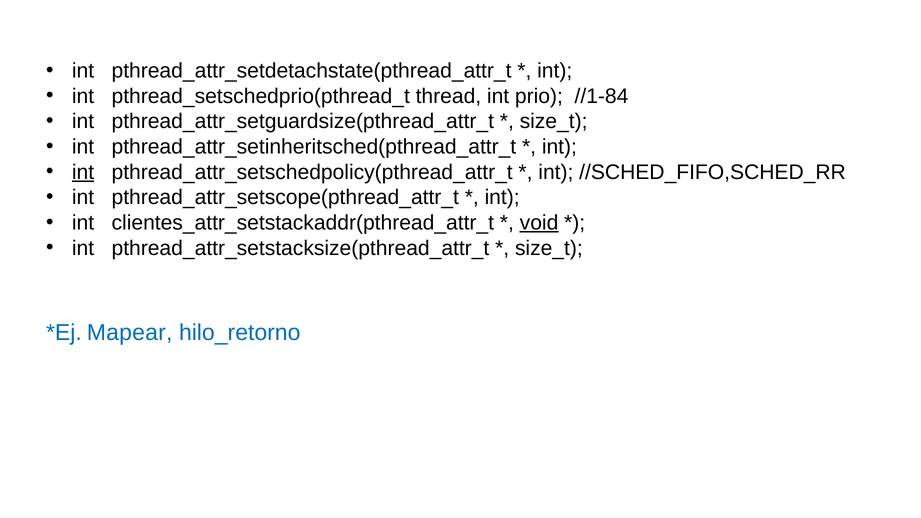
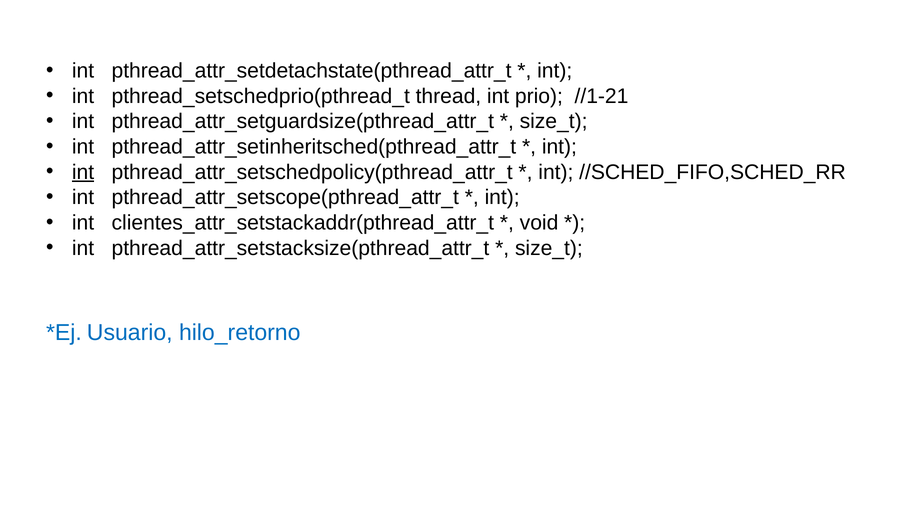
//1-84: //1-84 -> //1-21 (602, 96)
void underline: present -> none (539, 223)
Mapear: Mapear -> Usuario (130, 333)
